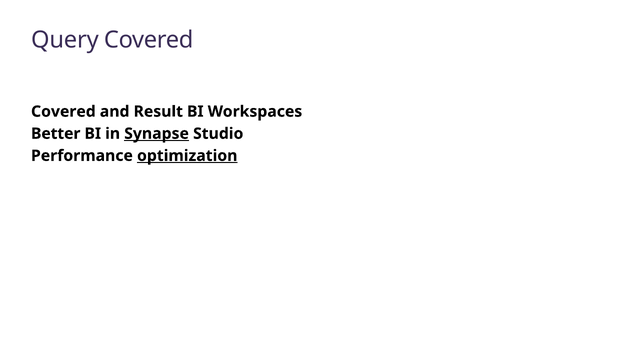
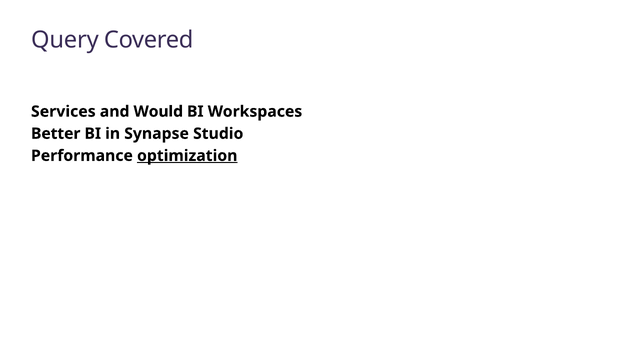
Covered: Covered -> Services (63, 112)
Result: Result -> Would (158, 112)
Synapse underline: present -> none (157, 134)
